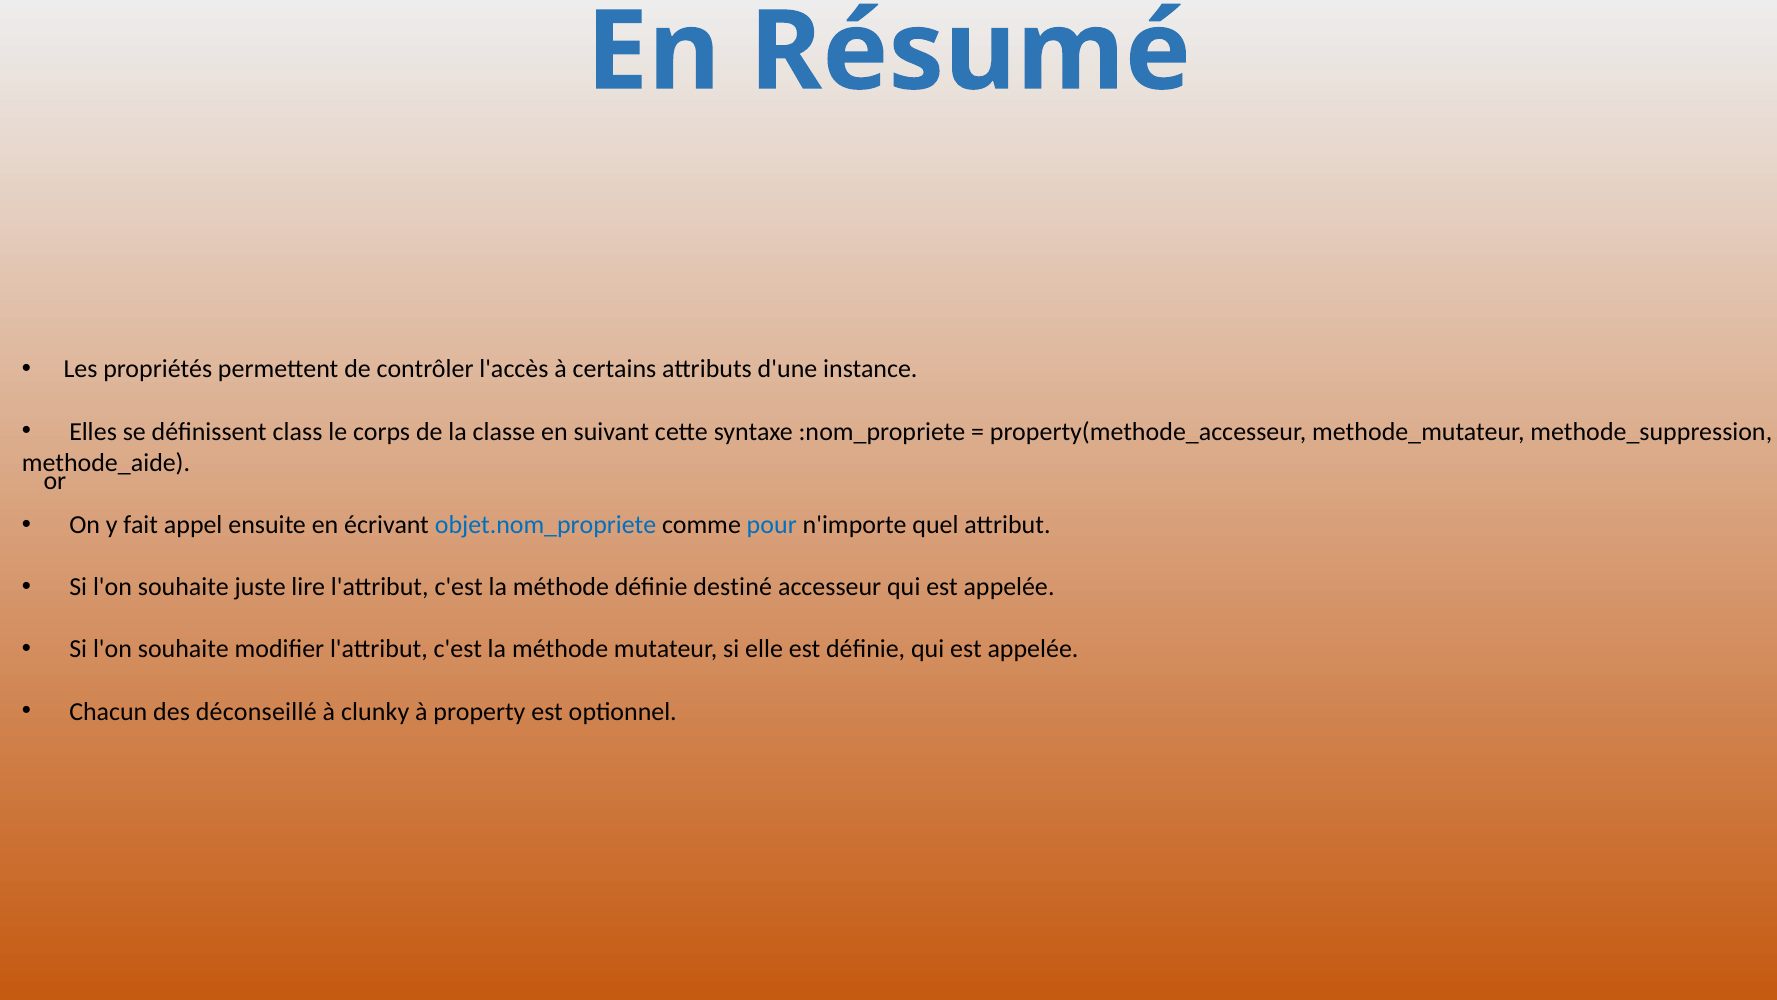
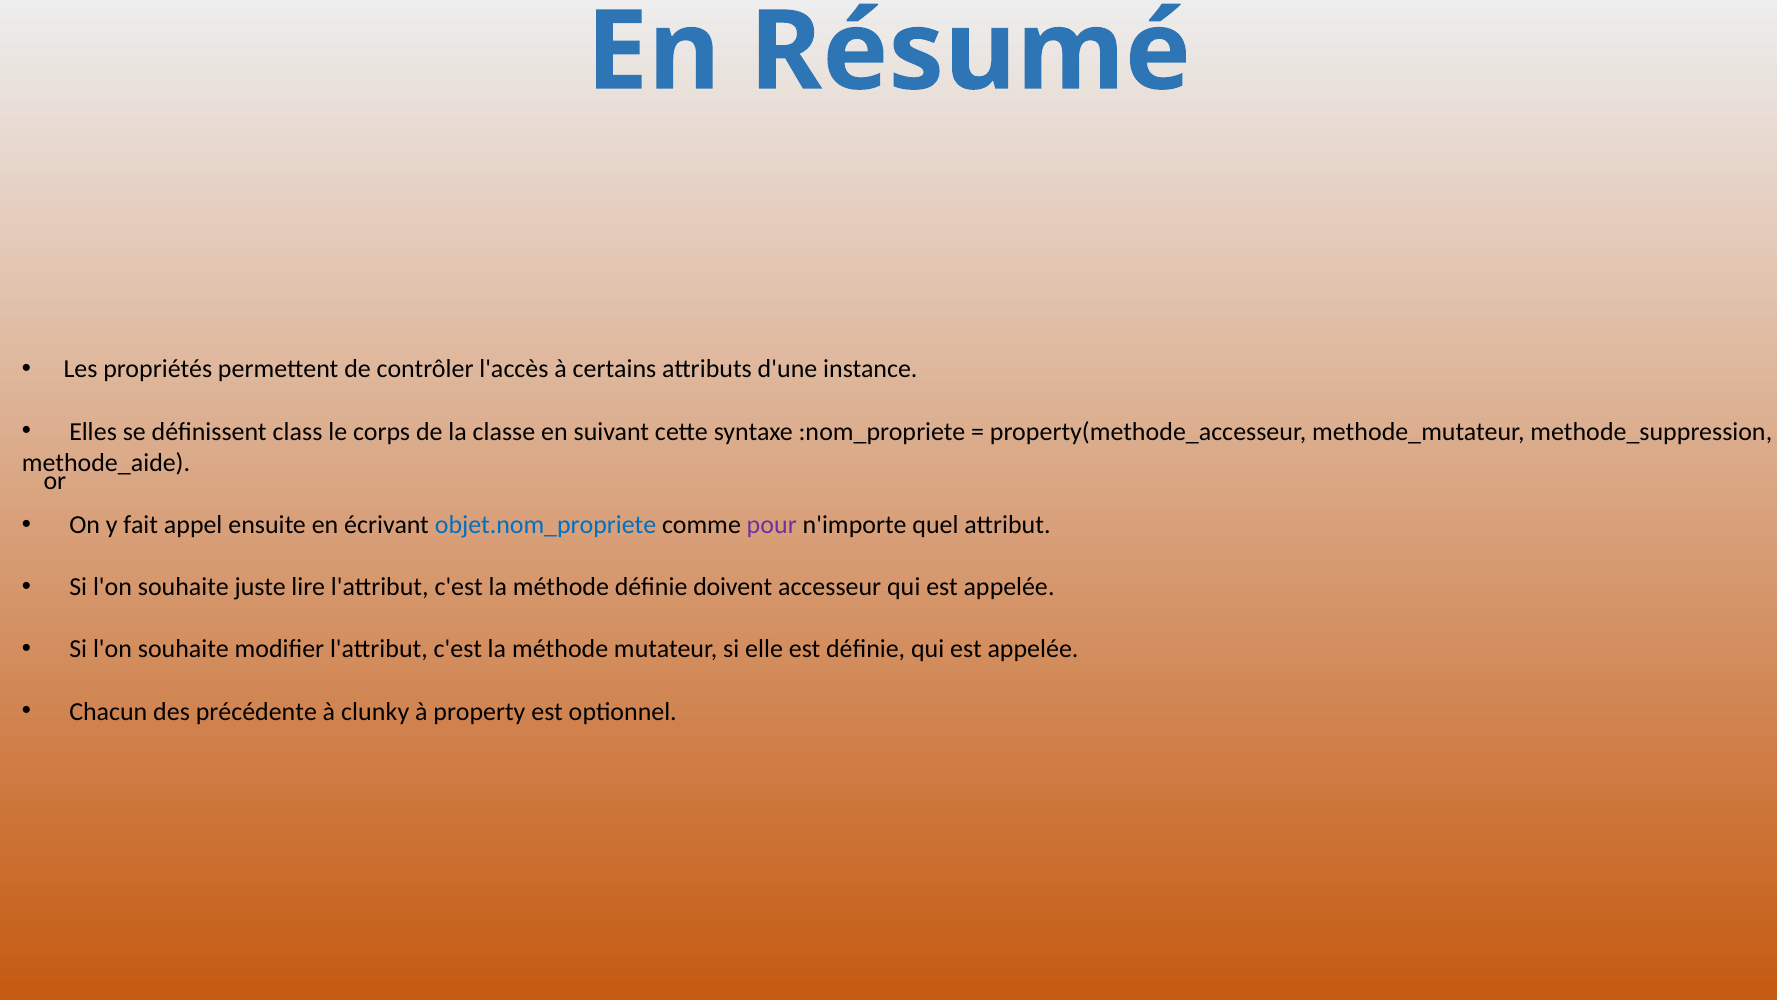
pour colour: blue -> purple (772, 525)
destiné: destiné -> doivent (733, 587)
déconseillé: déconseillé -> précédente (256, 711)
